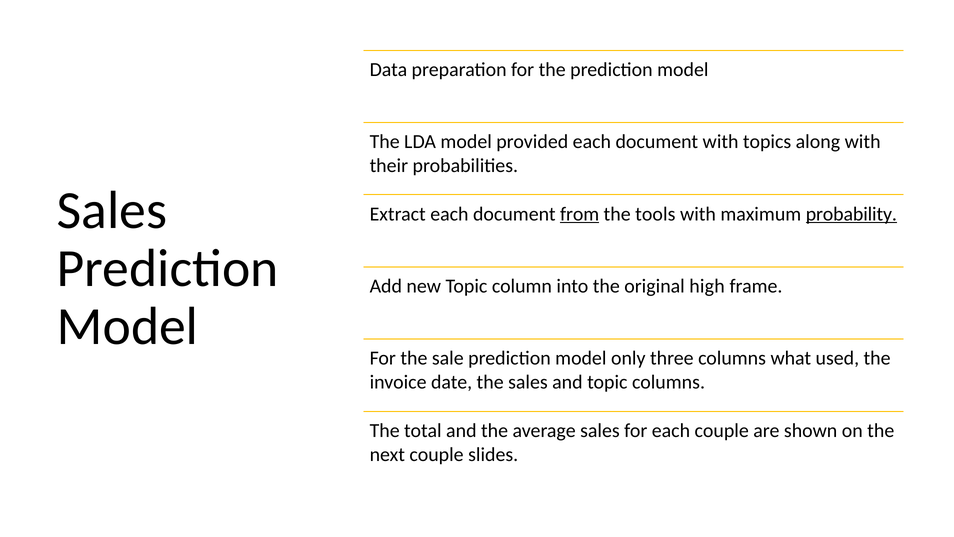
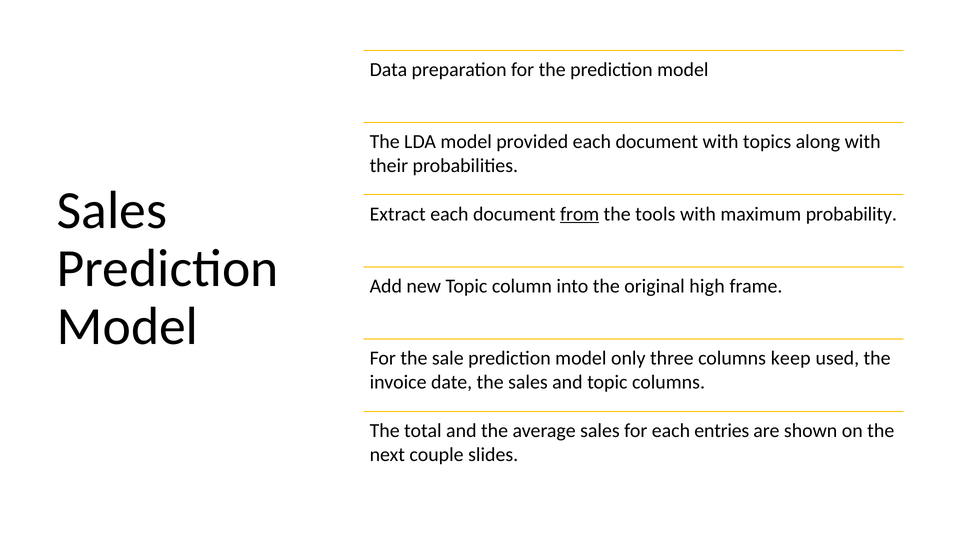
probability underline: present -> none (851, 214)
what: what -> keep (791, 358)
each couple: couple -> entries (722, 430)
